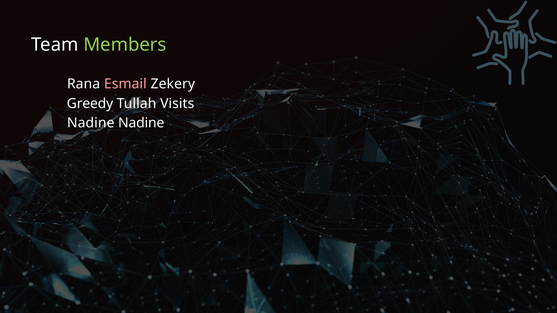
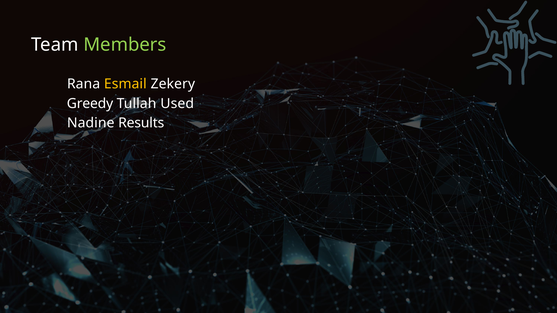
Esmail colour: pink -> yellow (125, 84)
Visits: Visits -> Used (177, 104)
Nadine Nadine: Nadine -> Results (141, 123)
